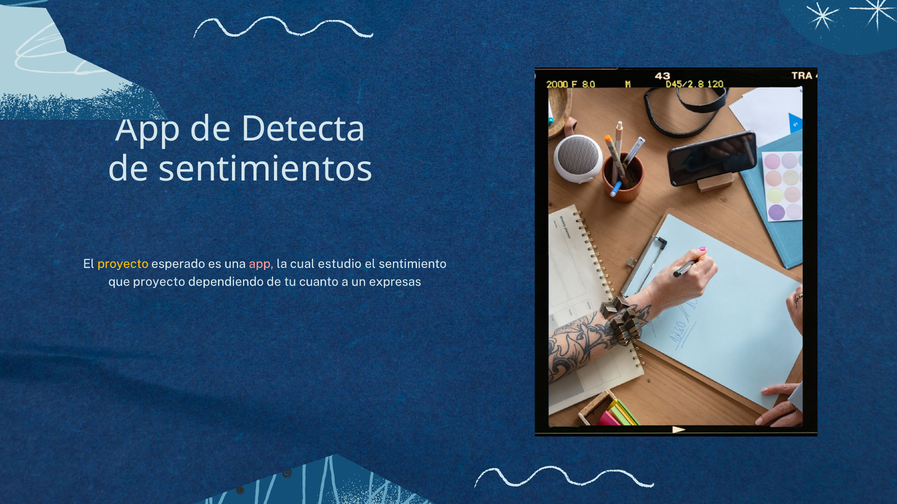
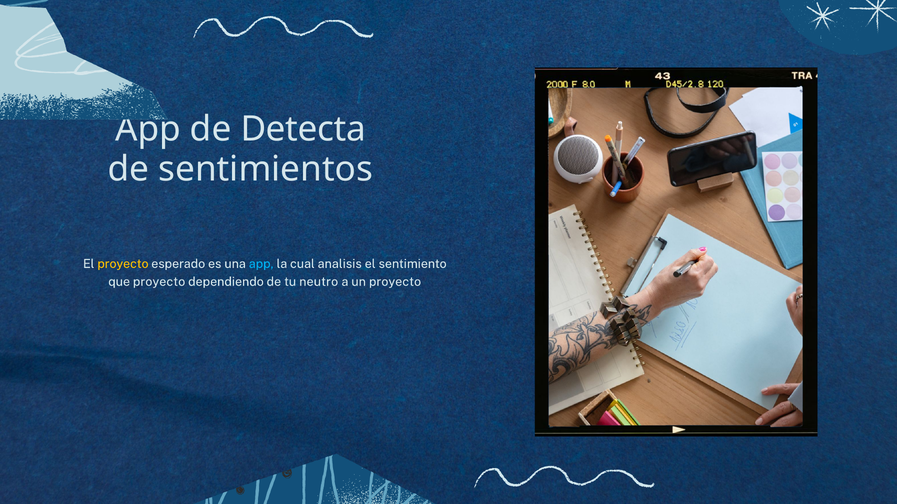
app colour: pink -> light blue (261, 264)
estudio: estudio -> analisis (340, 264)
cuanto: cuanto -> neutro (319, 282)
un expresas: expresas -> proyecto (395, 282)
